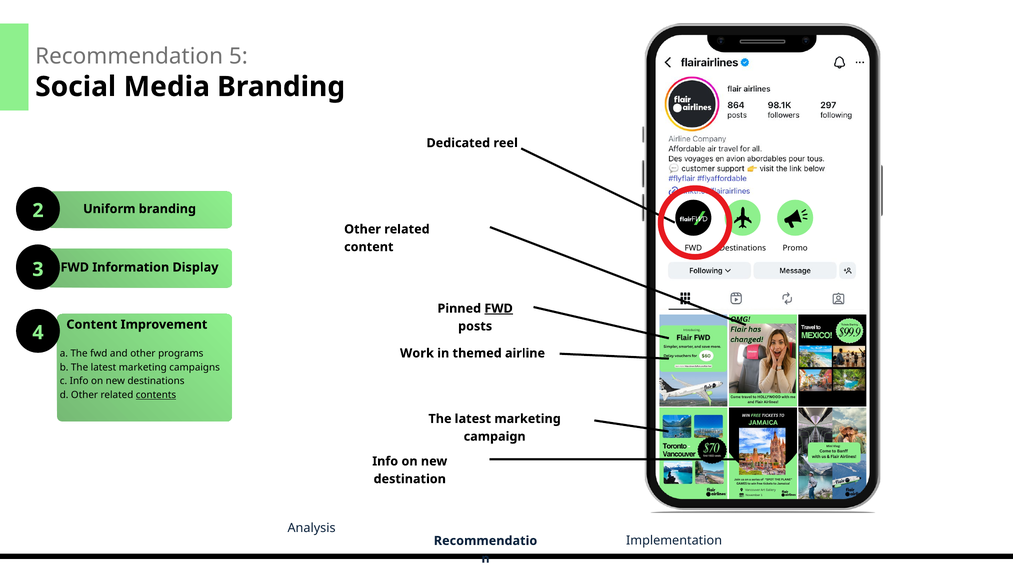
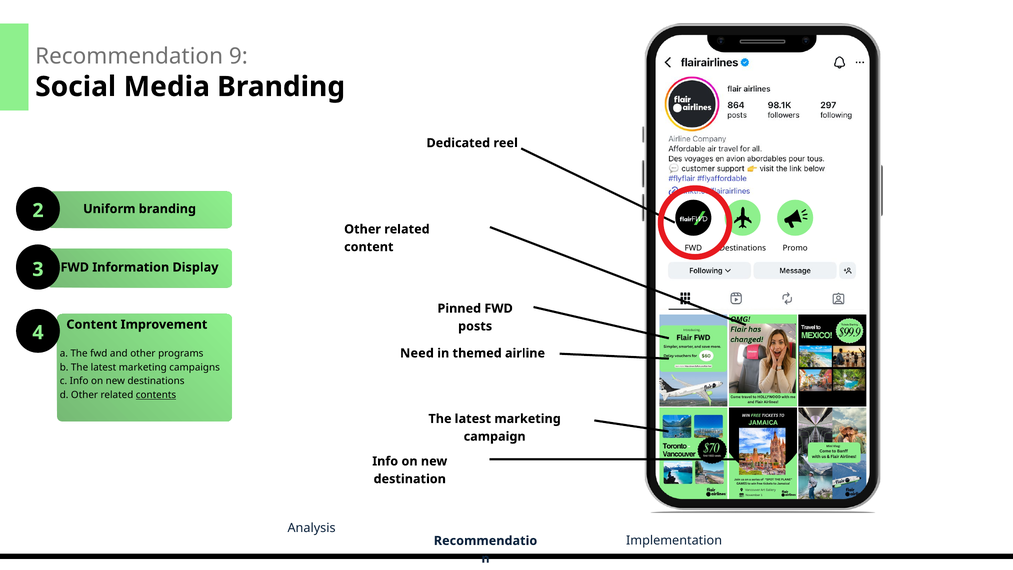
5: 5 -> 9 (238, 56)
FWD underline: present -> none (499, 308)
Work: Work -> Need (417, 353)
